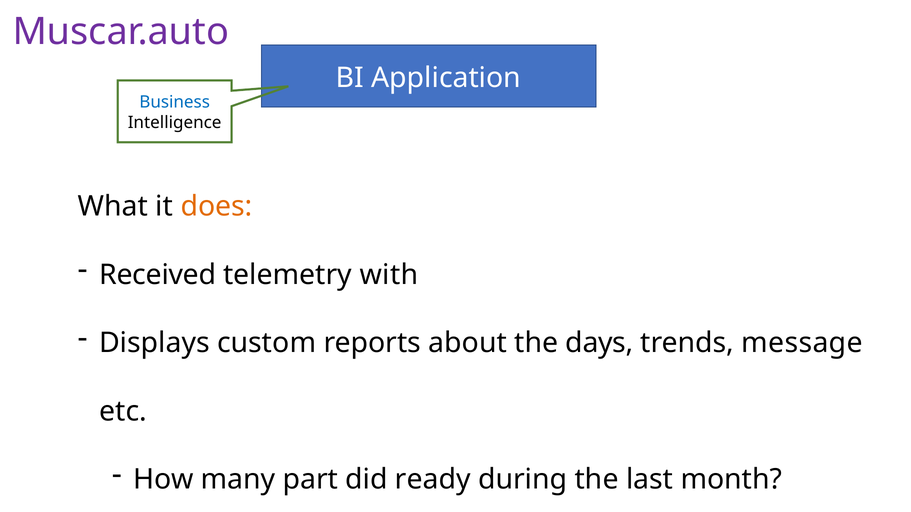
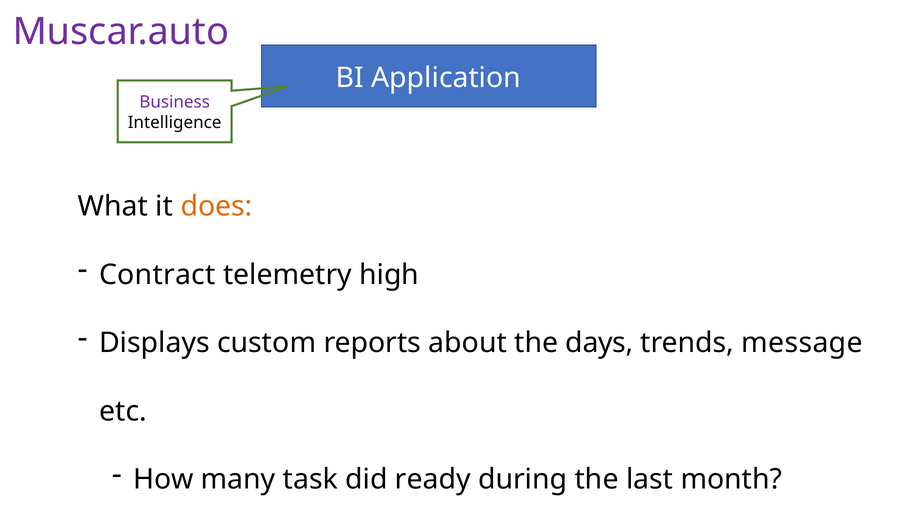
Business colour: blue -> purple (175, 102)
Received: Received -> Contract (157, 275)
with: with -> high (389, 275)
part: part -> task (310, 480)
